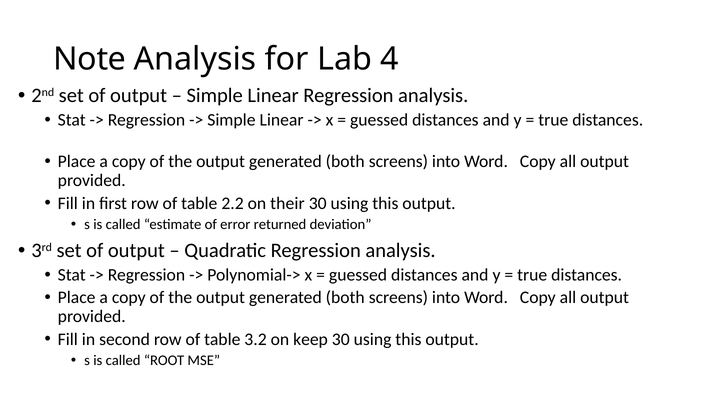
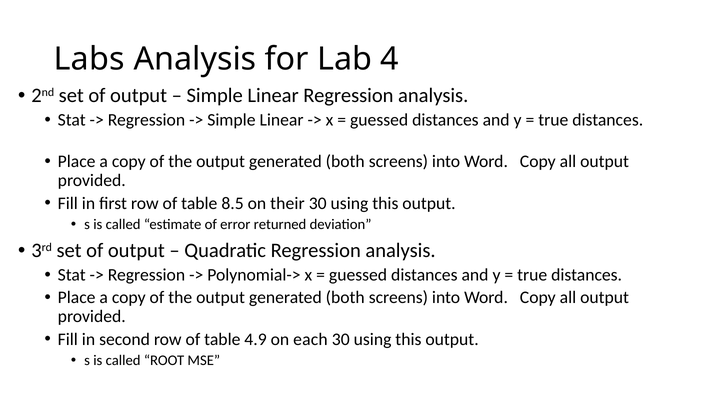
Note: Note -> Labs (89, 59)
2.2: 2.2 -> 8.5 (233, 204)
3.2: 3.2 -> 4.9 (256, 340)
keep: keep -> each (310, 340)
